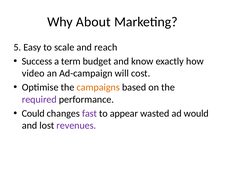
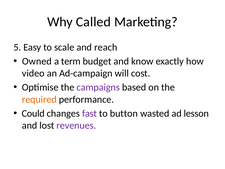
About: About -> Called (93, 22)
Success: Success -> Owned (37, 61)
campaigns colour: orange -> purple (98, 87)
required colour: purple -> orange (39, 99)
appear: appear -> button (124, 113)
would: would -> lesson (196, 113)
